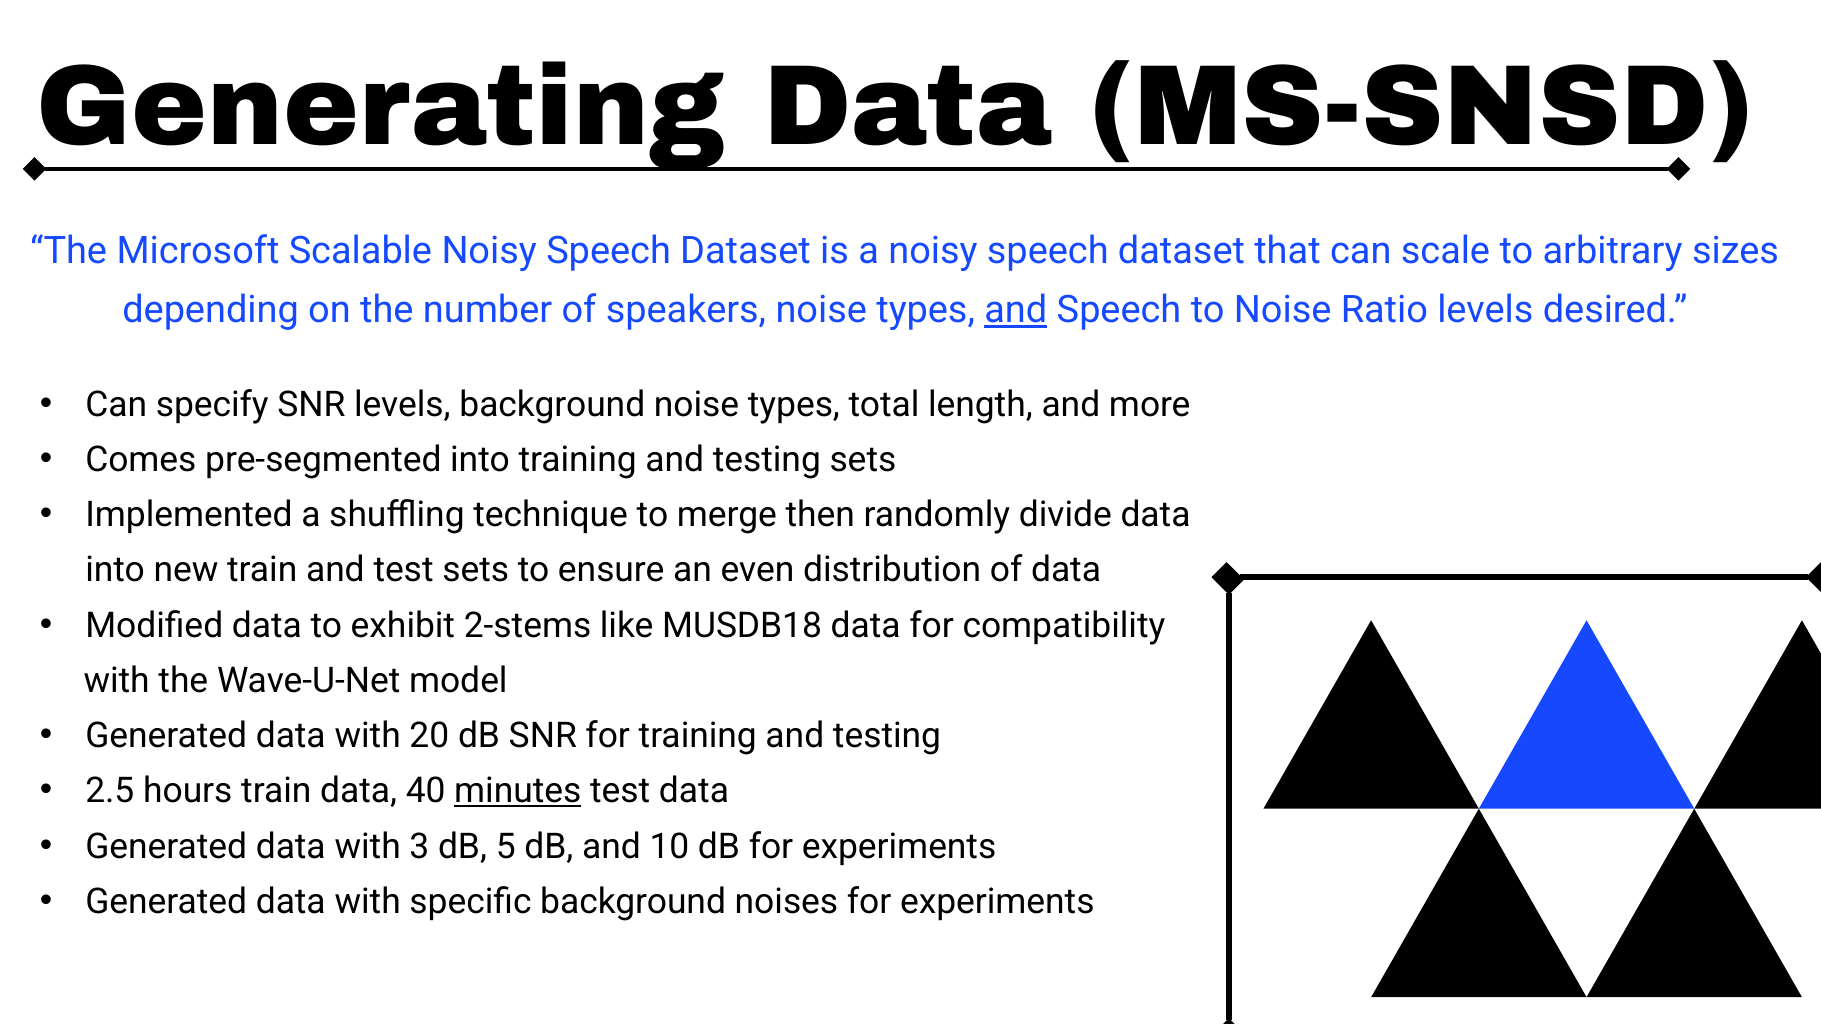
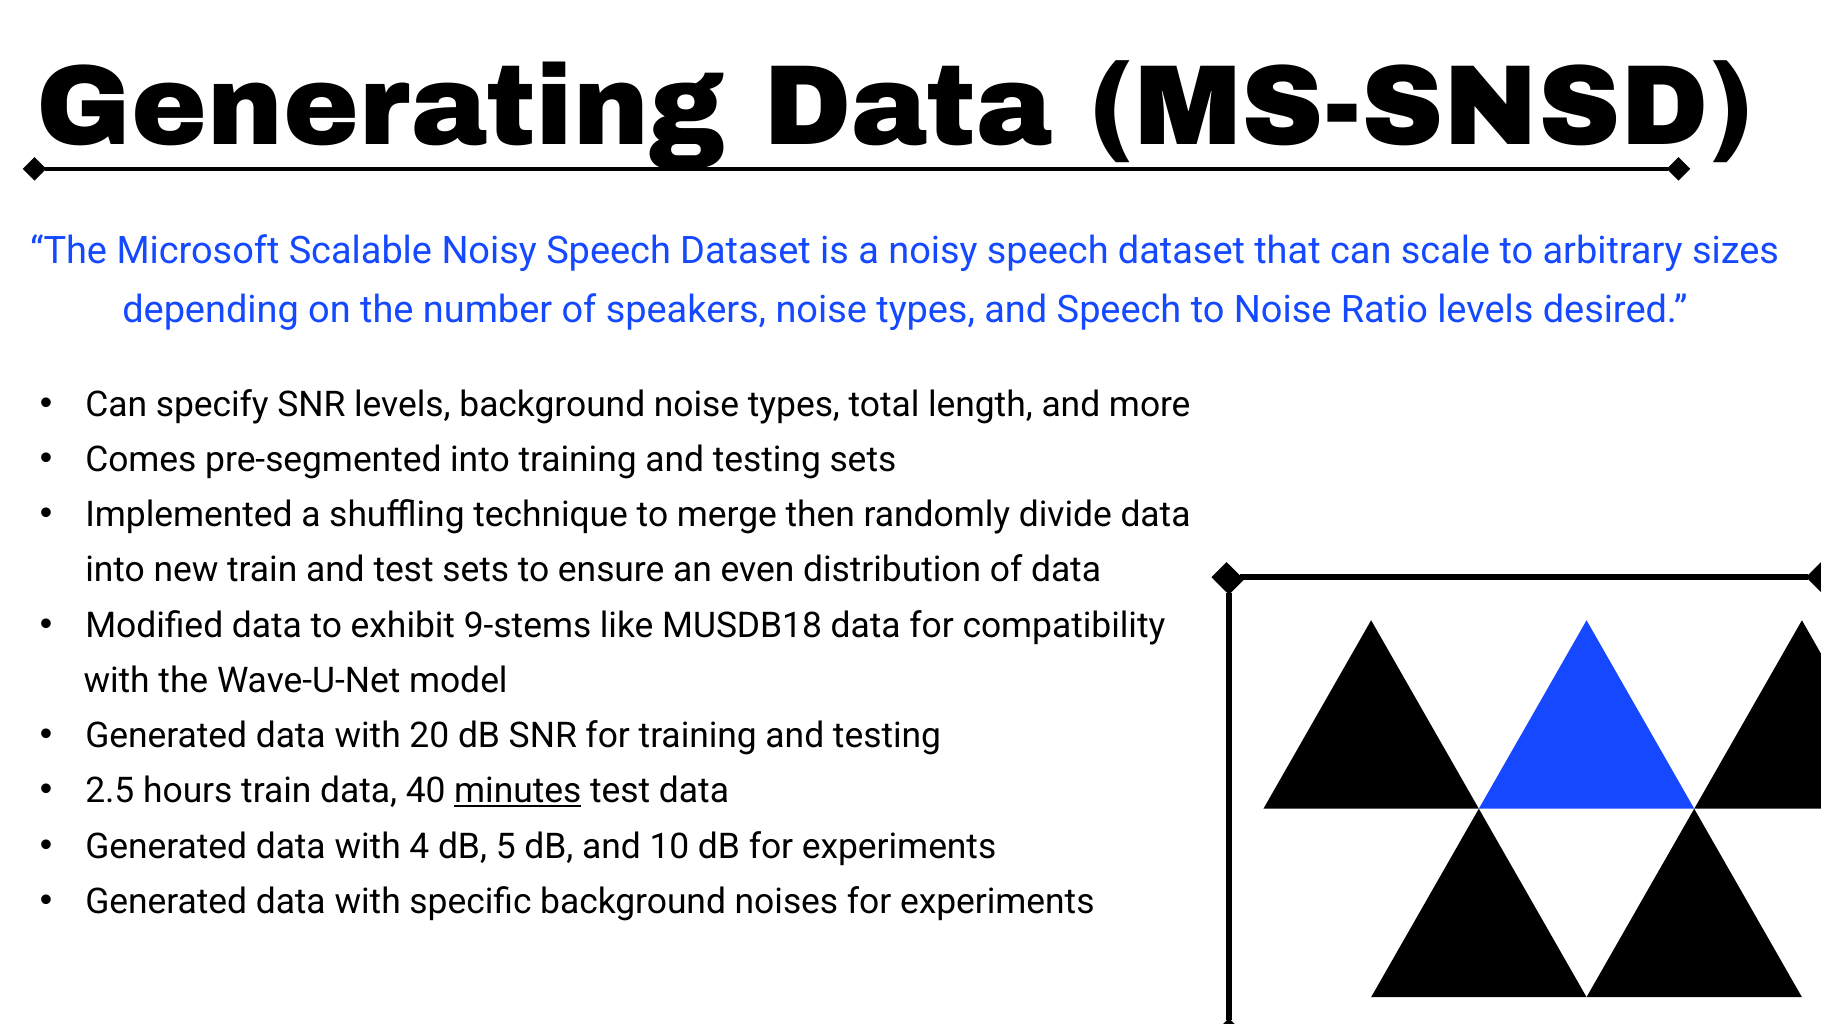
and underline: present -> none (1016, 310)
2-stems: 2-stems -> 9-stems (528, 626)
3: 3 -> 4 (419, 847)
